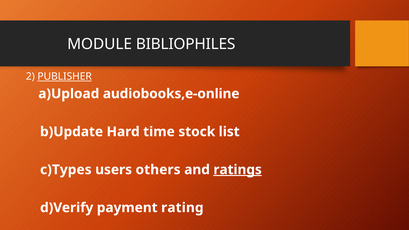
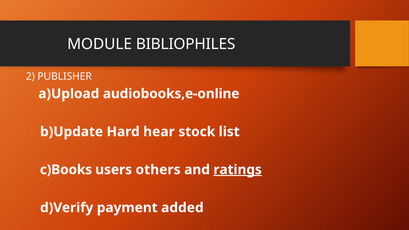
PUBLISHER underline: present -> none (65, 77)
time: time -> hear (159, 132)
c)Types: c)Types -> c)Books (66, 170)
rating: rating -> added (182, 208)
